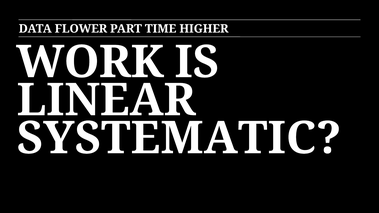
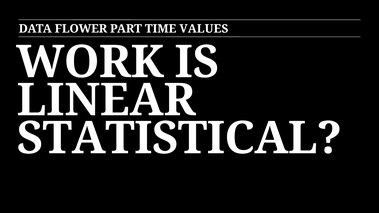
HIGHER: HIGHER -> VALUES (204, 29)
SYSTEMATIC: SYSTEMATIC -> STATISTICAL (179, 138)
